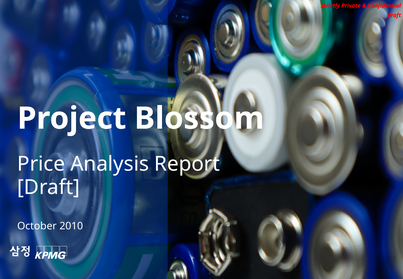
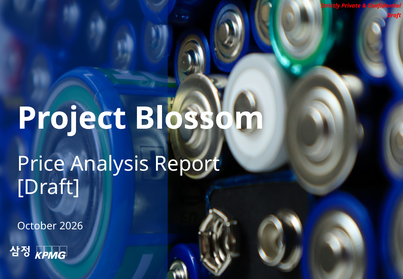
2010: 2010 -> 2026 (71, 226)
